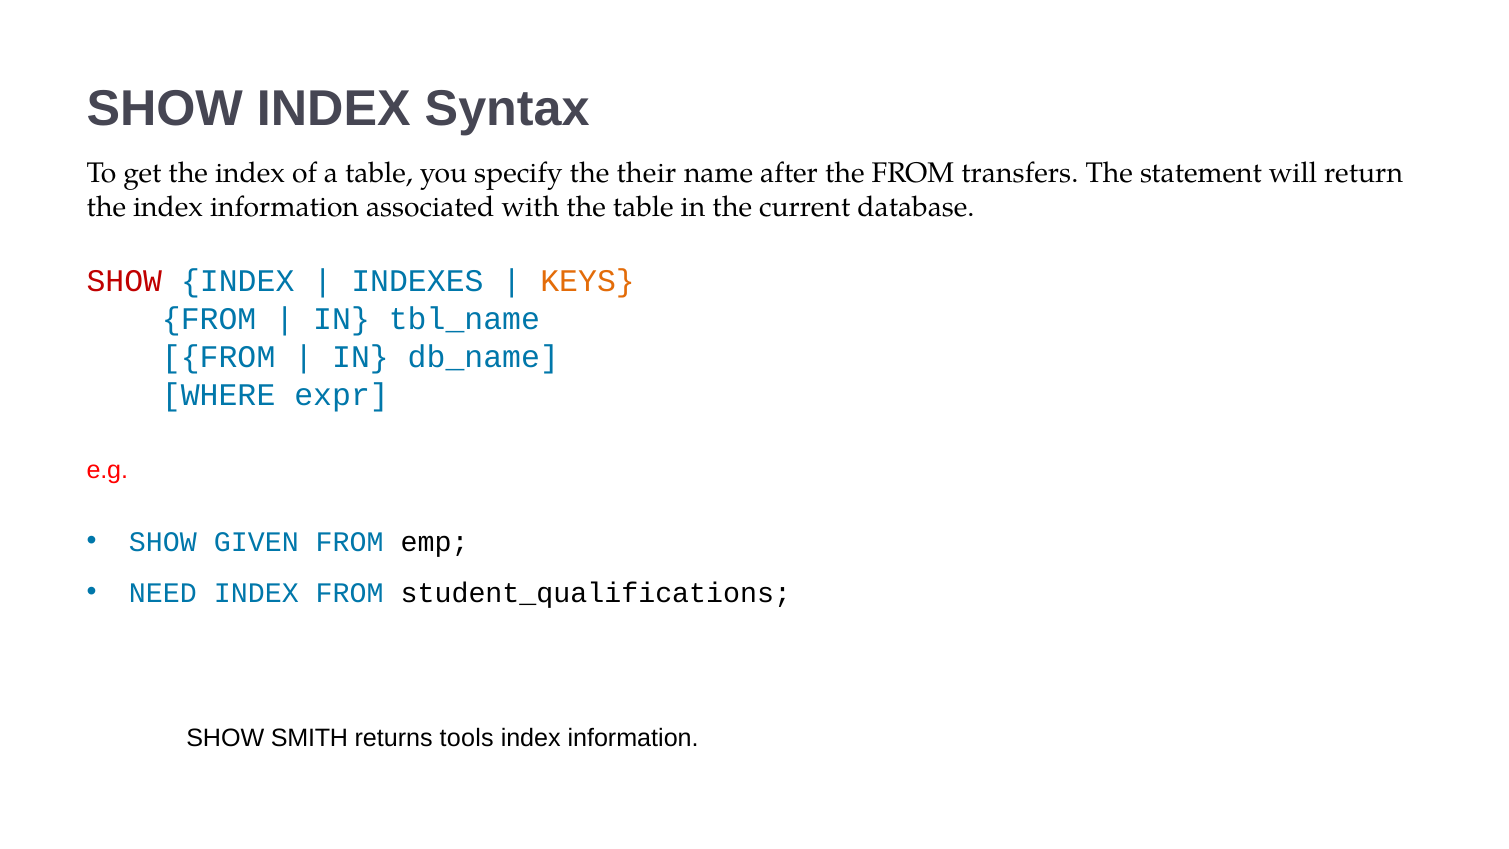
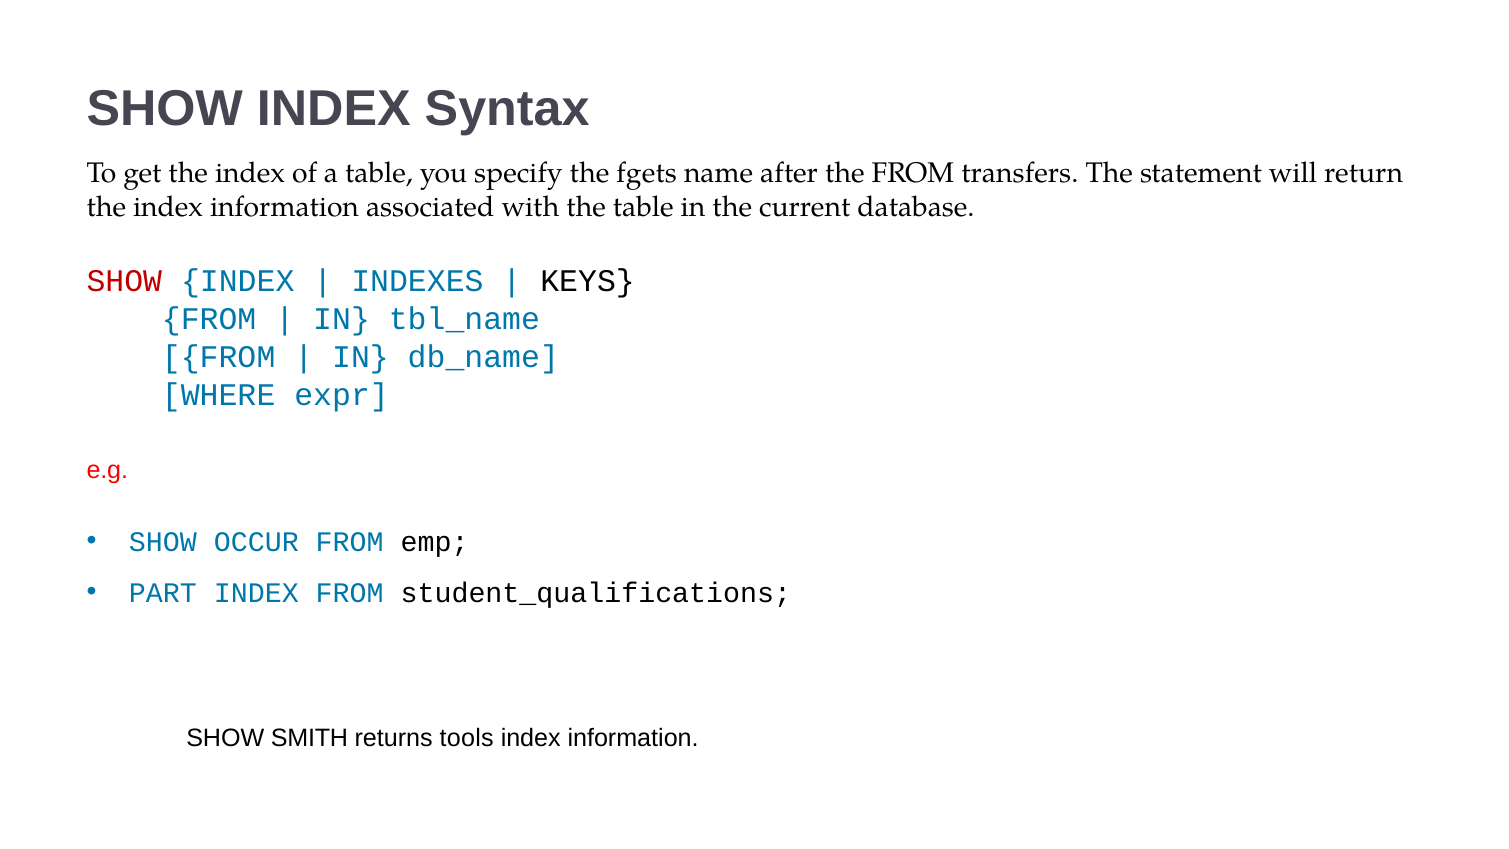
their: their -> fgets (647, 173)
KEYS colour: orange -> black (588, 281)
GIVEN: GIVEN -> OCCUR (256, 542)
NEED: NEED -> PART (163, 593)
